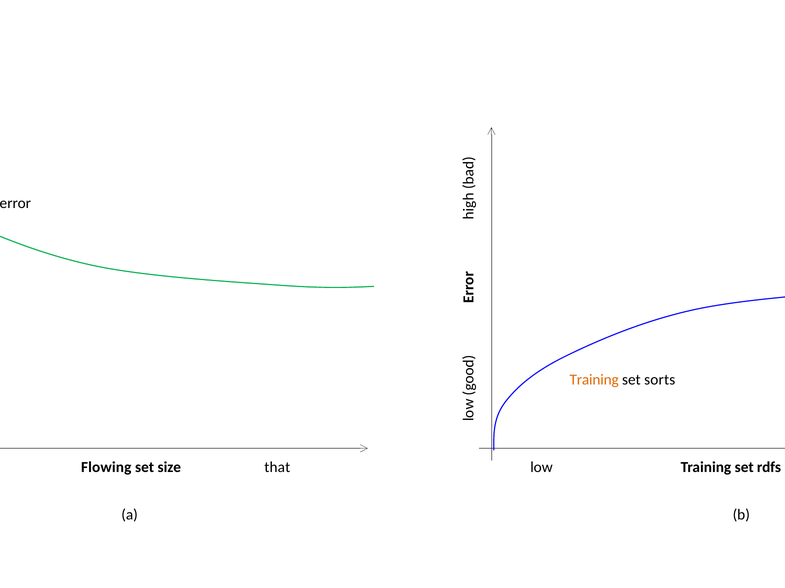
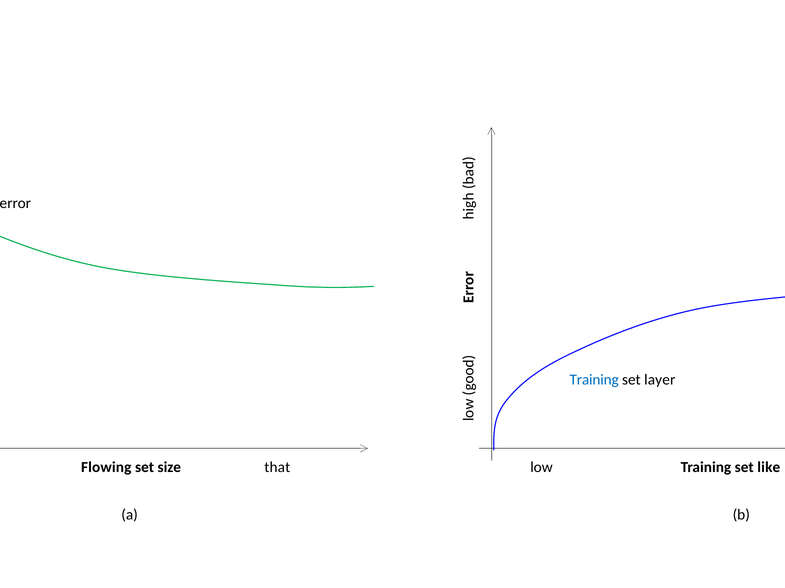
Training colour: orange -> blue (594, 380)
sorts: sorts -> layer (660, 380)
rdfs: rdfs -> like (769, 468)
